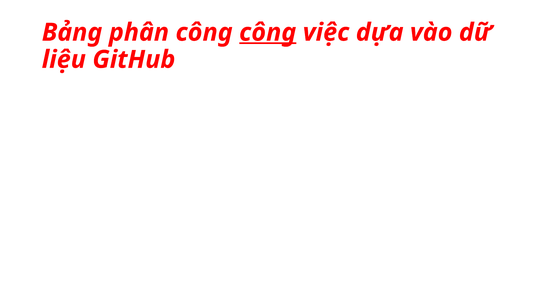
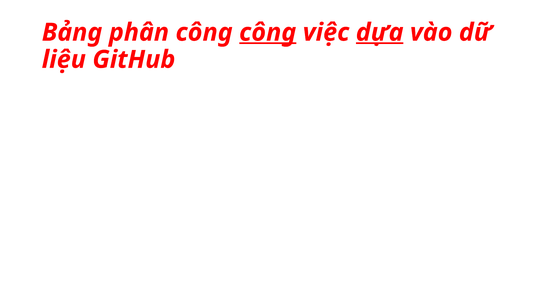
dựa underline: none -> present (380, 32)
